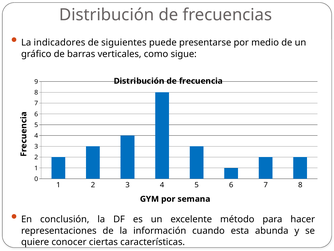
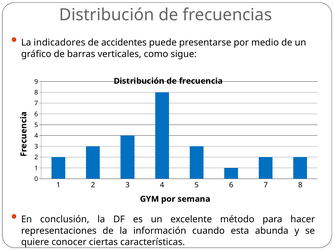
siguientes: siguientes -> accidentes (124, 42)
